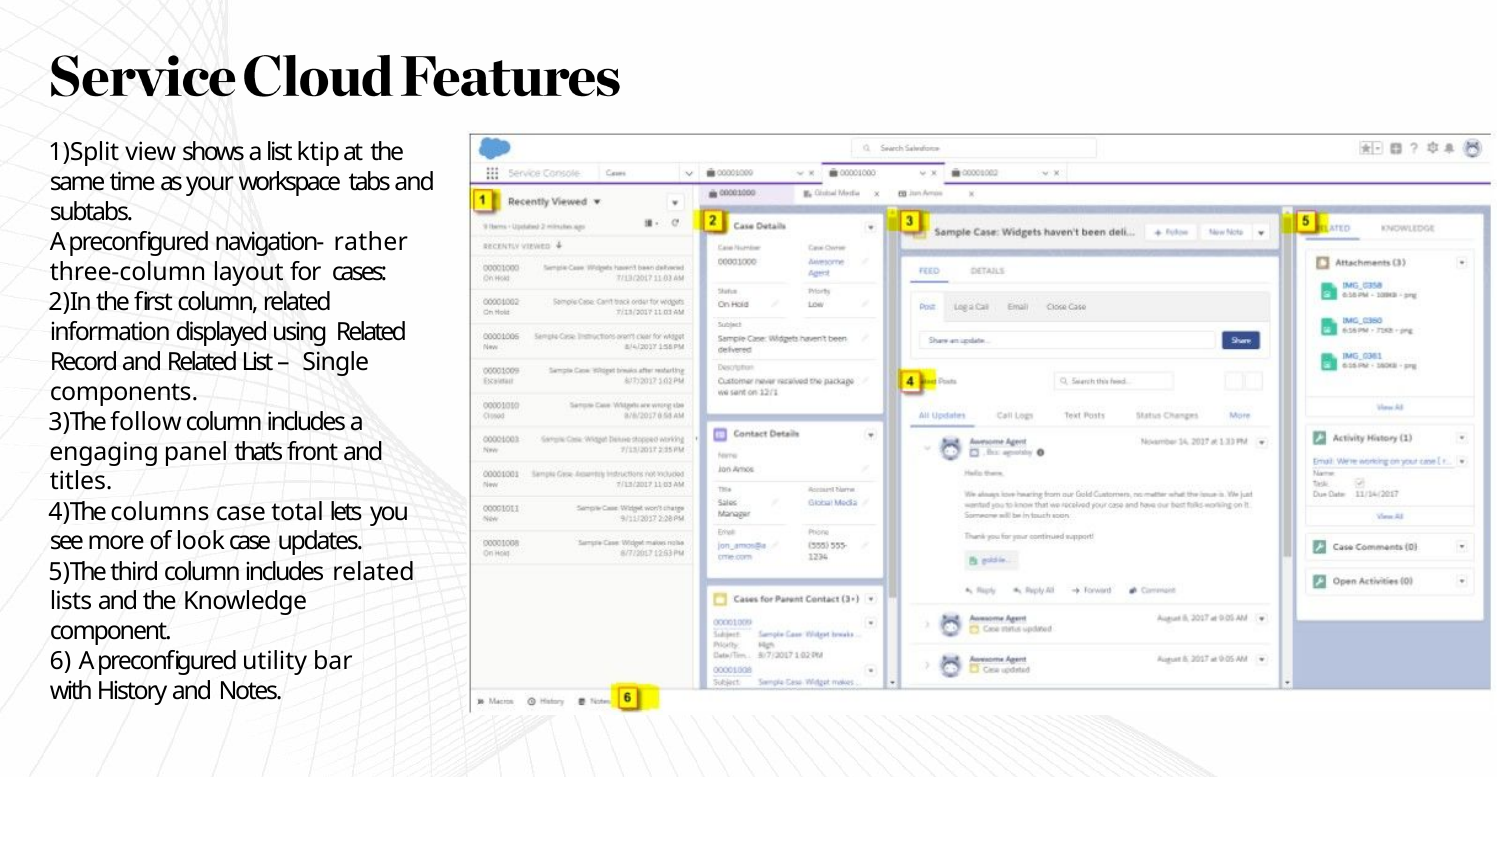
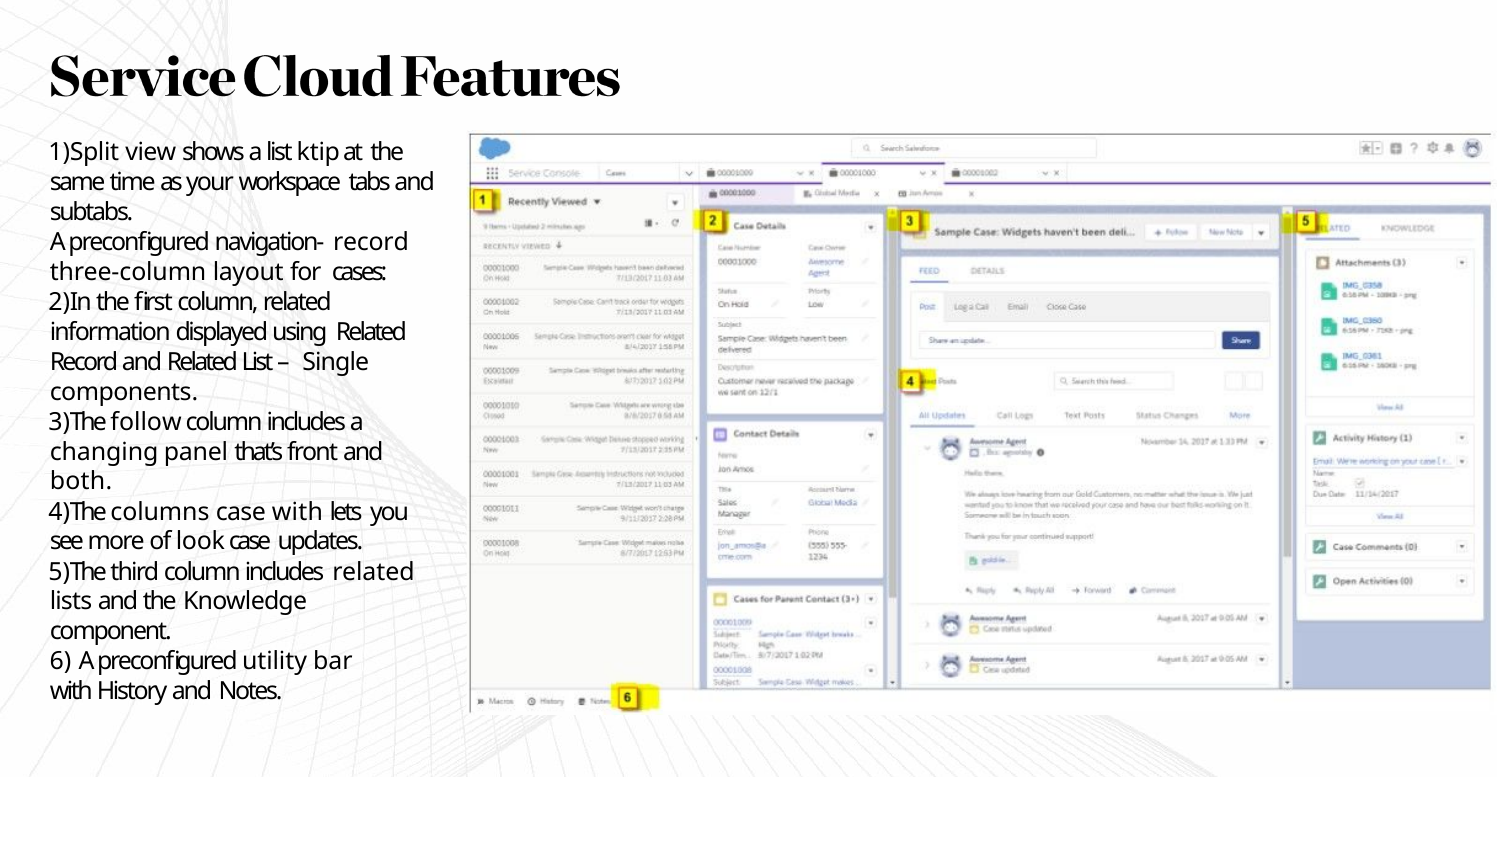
navigation- rather: rather -> record (371, 242)
engaging: engaging -> changing (104, 452)
titles: titles -> both (81, 482)
case total: total -> with (297, 512)
